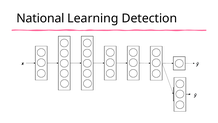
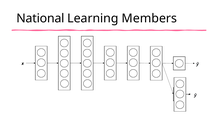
Detection: Detection -> Members (149, 18)
